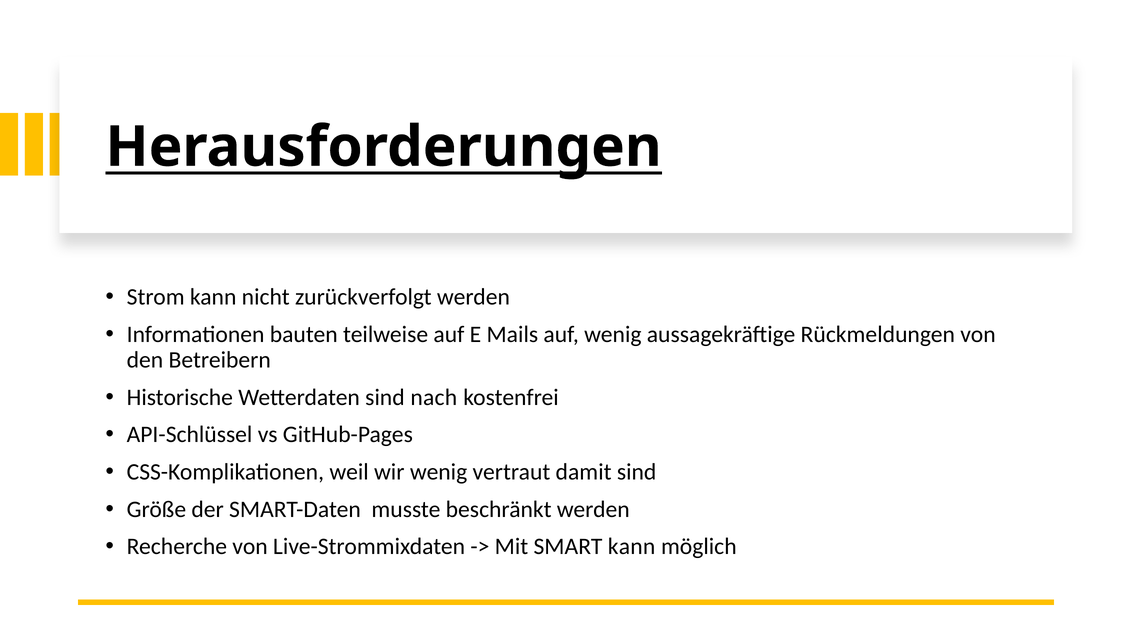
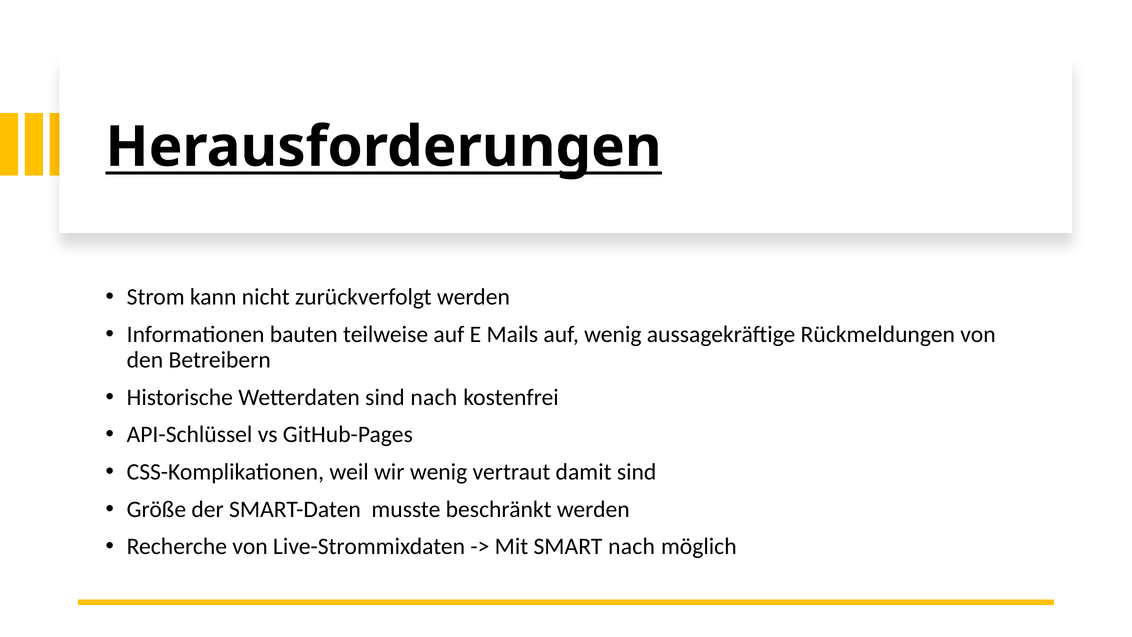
SMART kann: kann -> nach (632, 546)
